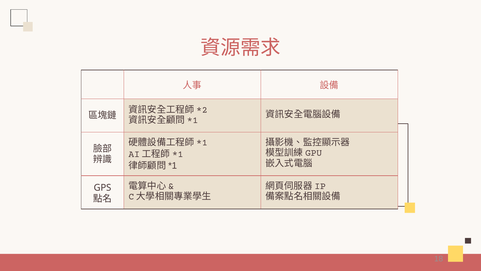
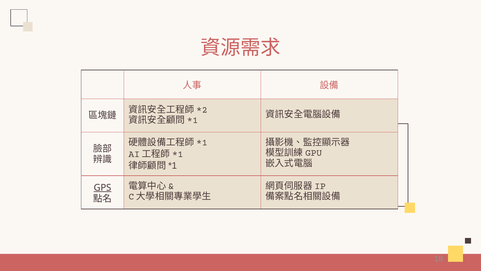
GPS underline: none -> present (103, 187)
